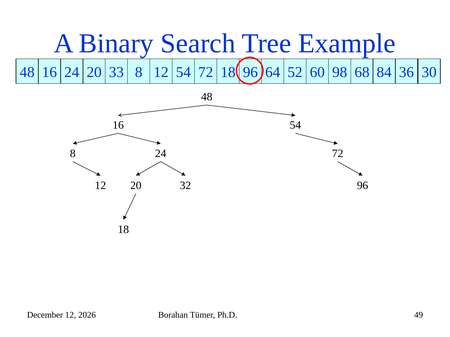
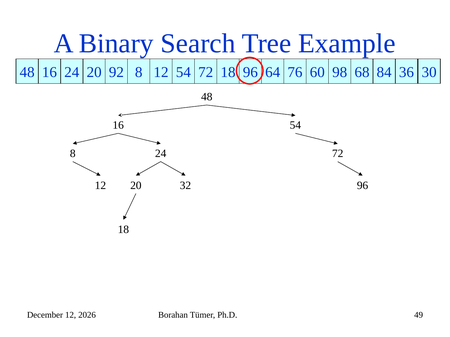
33: 33 -> 92 (116, 72)
52: 52 -> 76 (295, 72)
